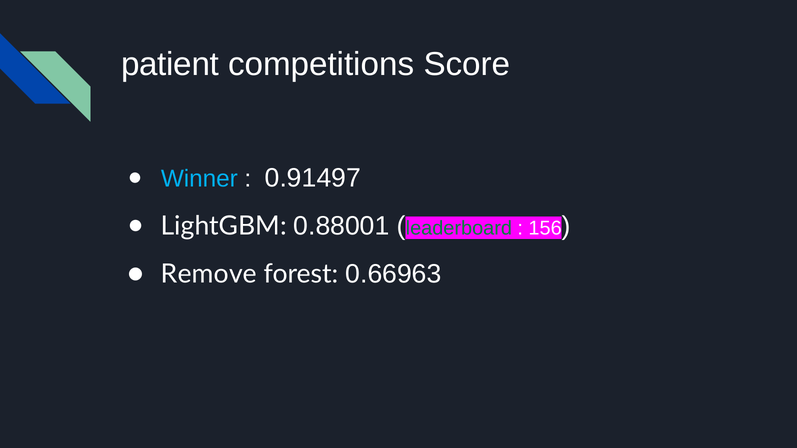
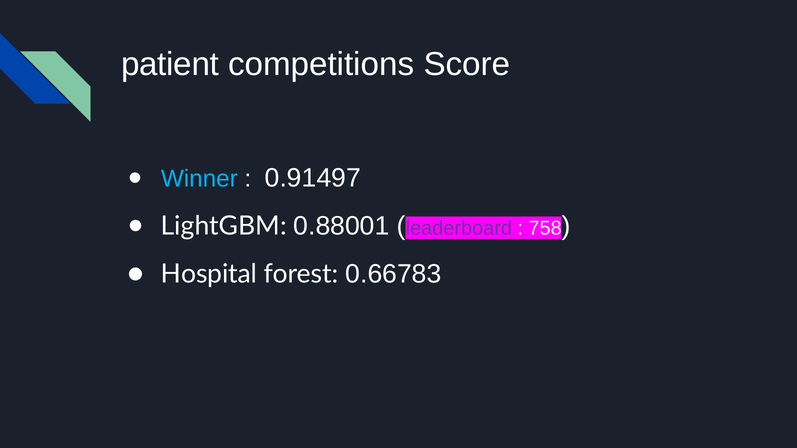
leaderboard colour: green -> purple (459, 228)
156: 156 -> 758 (545, 228)
Remove: Remove -> Hospital (209, 274)
0.66963: 0.66963 -> 0.66783 (393, 274)
